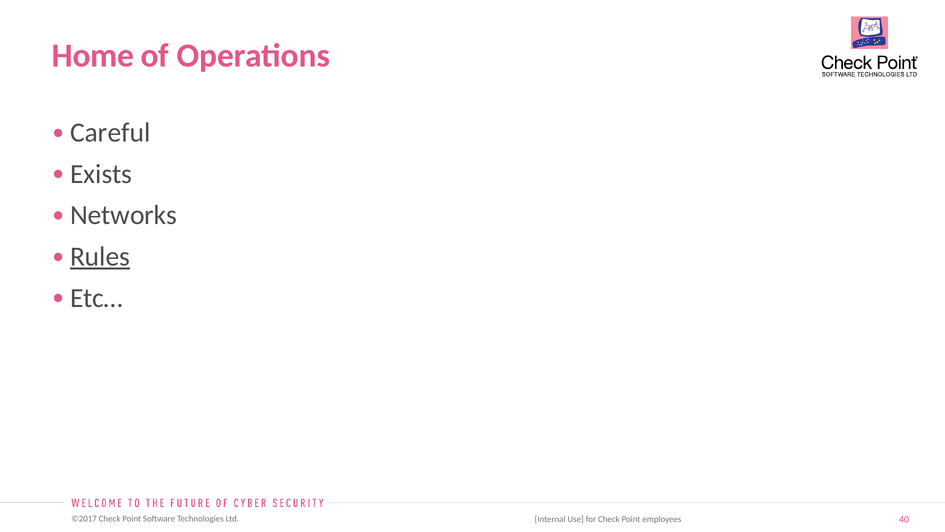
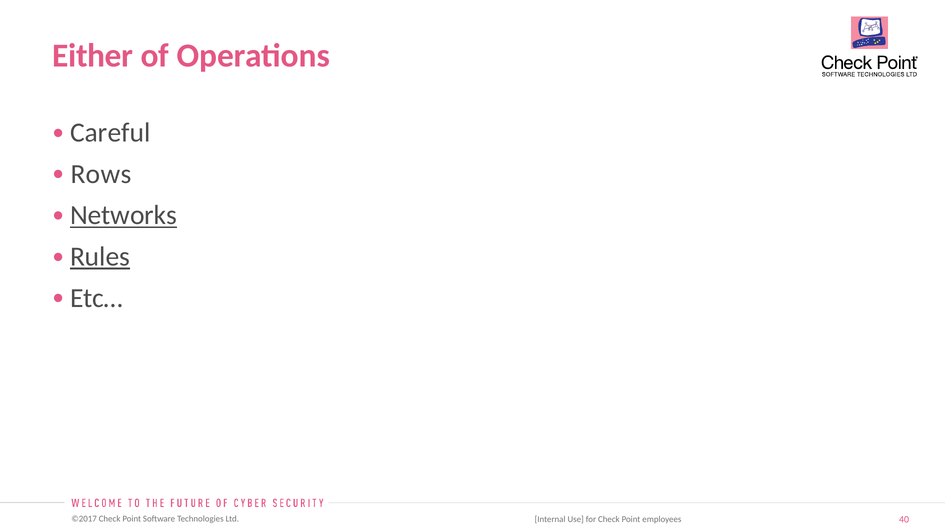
Home: Home -> Either (93, 56)
Exists: Exists -> Rows (101, 174)
Networks underline: none -> present (124, 215)
